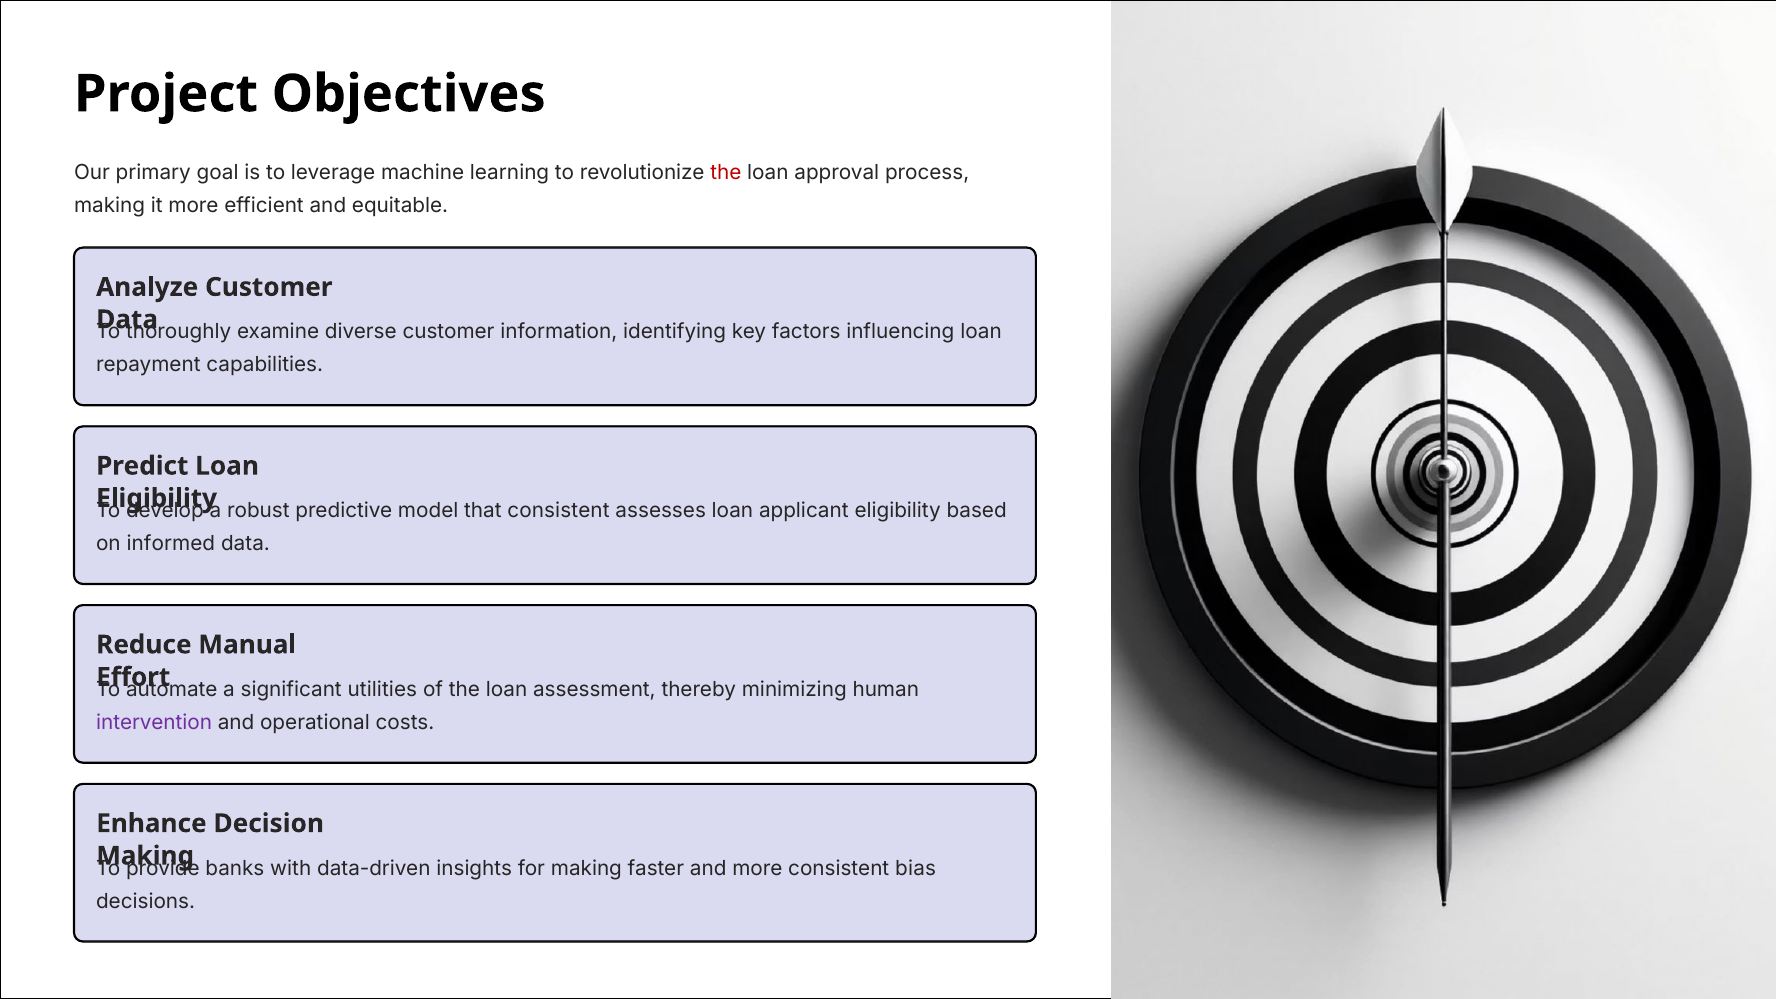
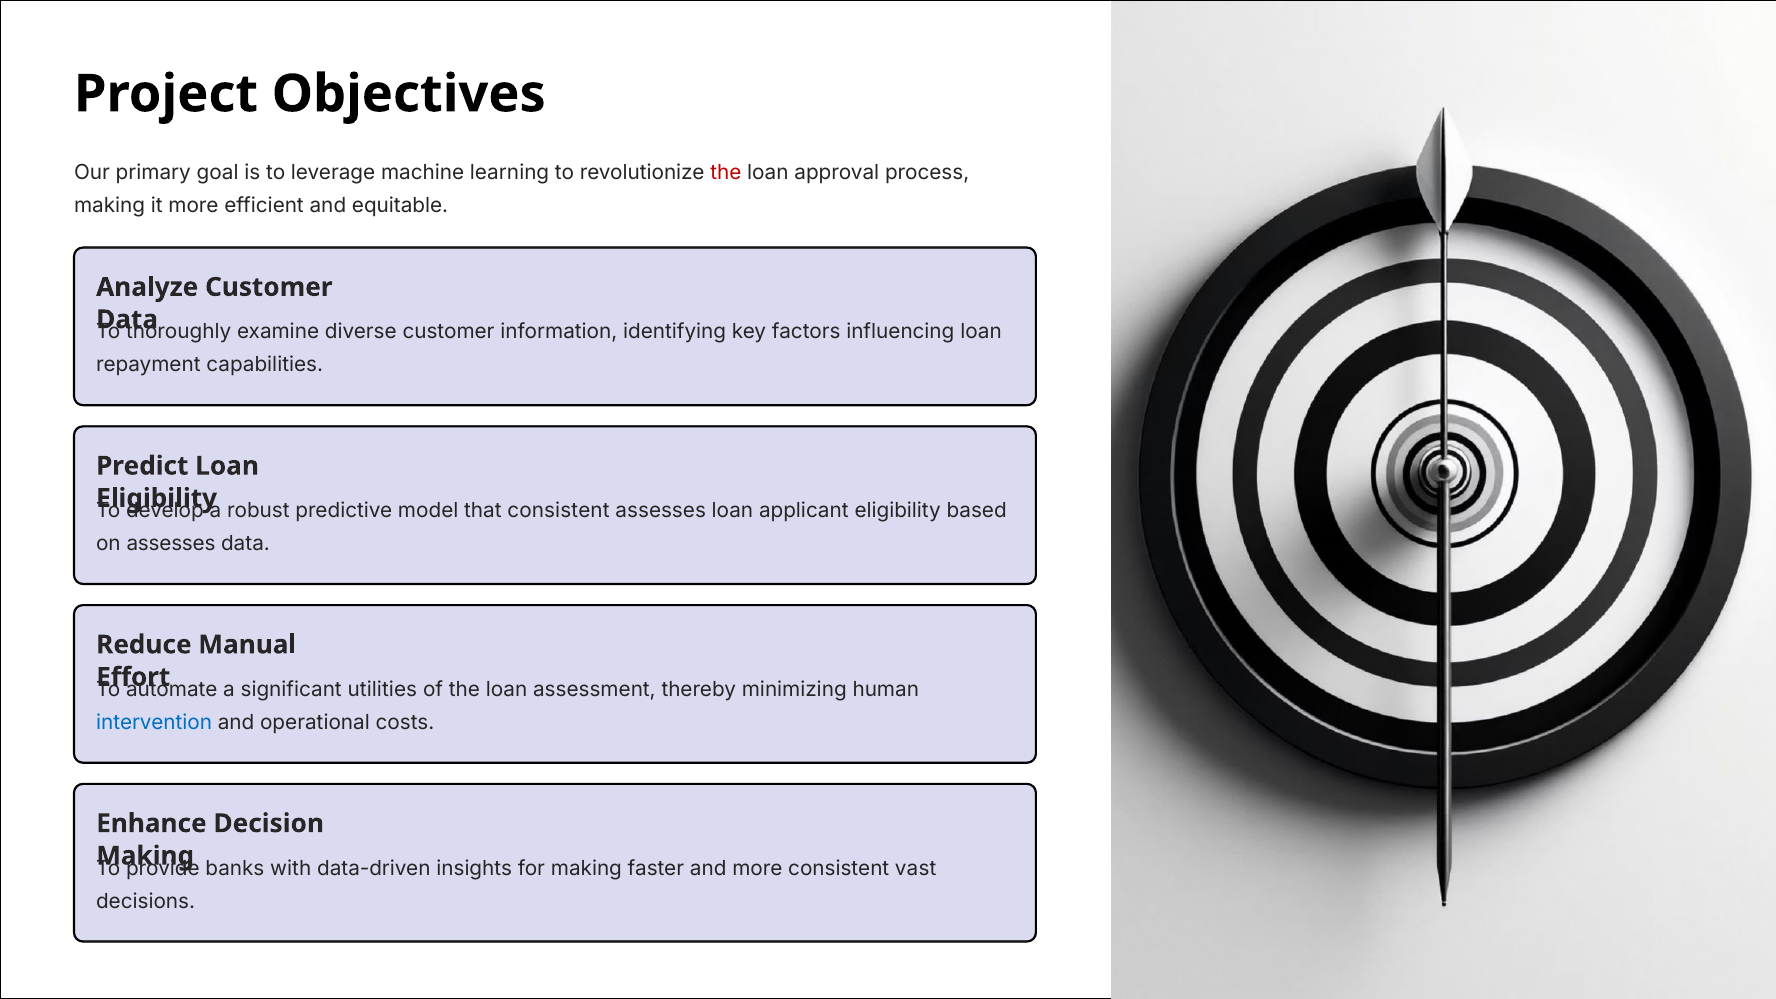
on informed: informed -> assesses (171, 544)
intervention colour: purple -> blue (154, 723)
bias: bias -> vast (916, 868)
